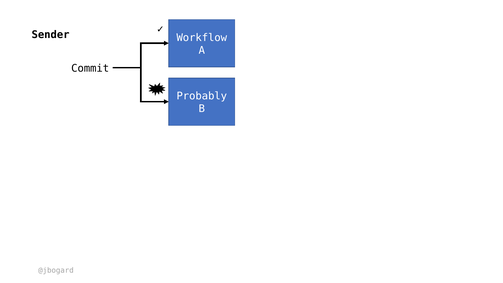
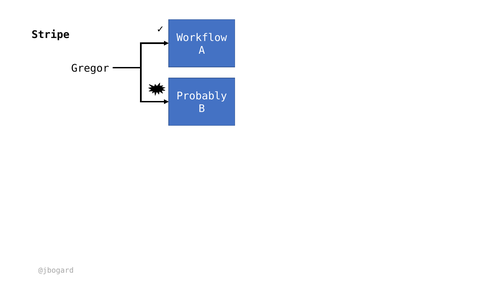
Sender: Sender -> Stripe (51, 35)
Commit: Commit -> Gregor (90, 68)
